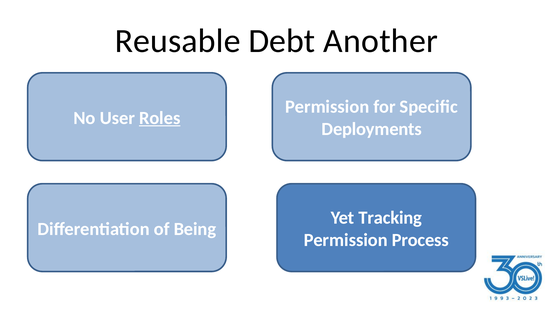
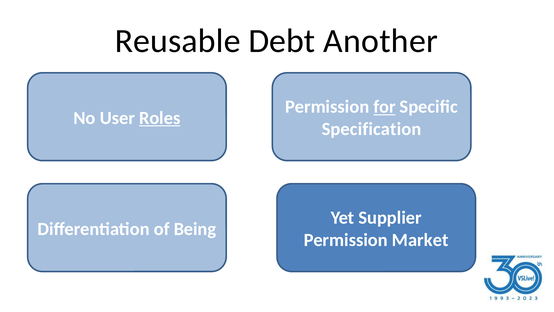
for underline: none -> present (385, 107)
Deployments: Deployments -> Specification (372, 129)
Tracking: Tracking -> Supplier (390, 218)
Process: Process -> Market (420, 240)
